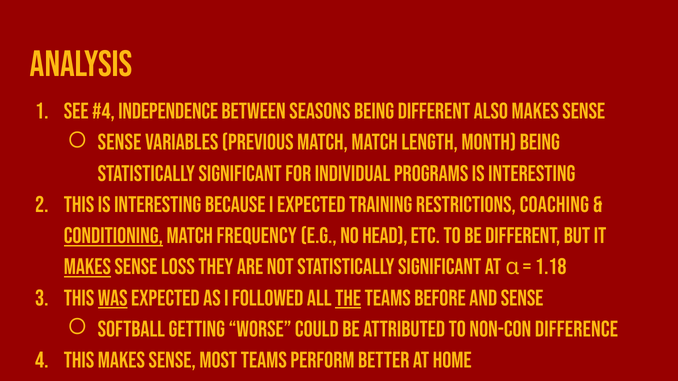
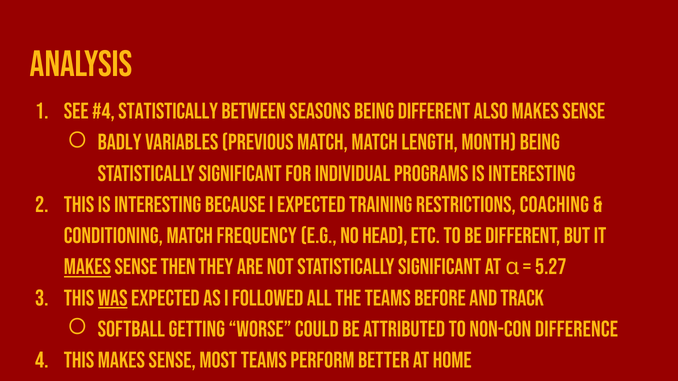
independence: independence -> statistically (168, 111)
Sense: Sense -> Badly (120, 143)
conditioning underline: present -> none (113, 236)
loss: loss -> then (178, 267)
1.18: 1.18 -> 5.27 (551, 267)
the underline: present -> none (348, 298)
and sense: sense -> track (522, 298)
